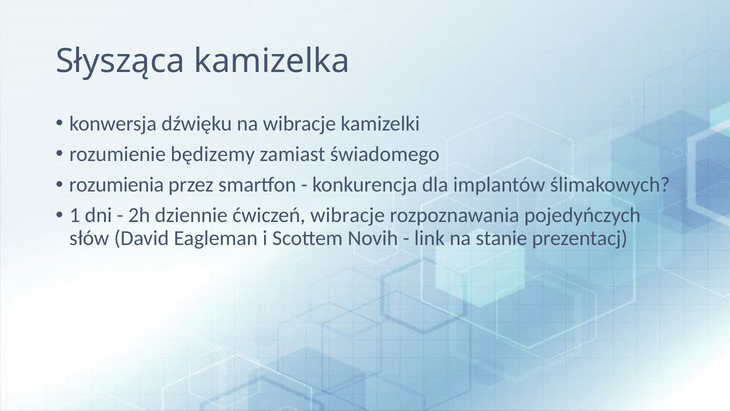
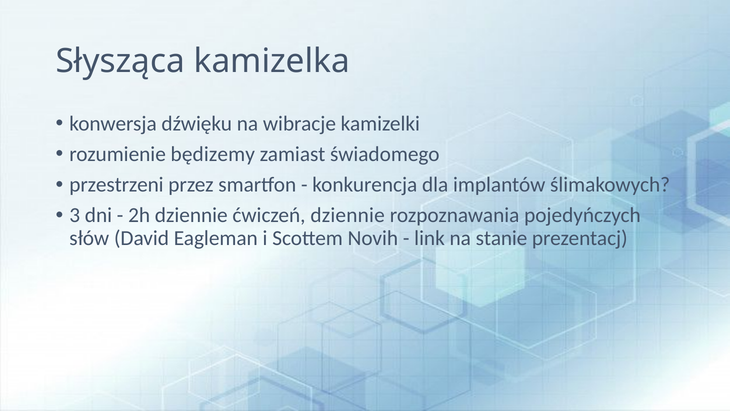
rozumienia: rozumienia -> przestrzeni (116, 185)
1: 1 -> 3 (75, 215)
ćwiczeń wibracje: wibracje -> dziennie (348, 215)
